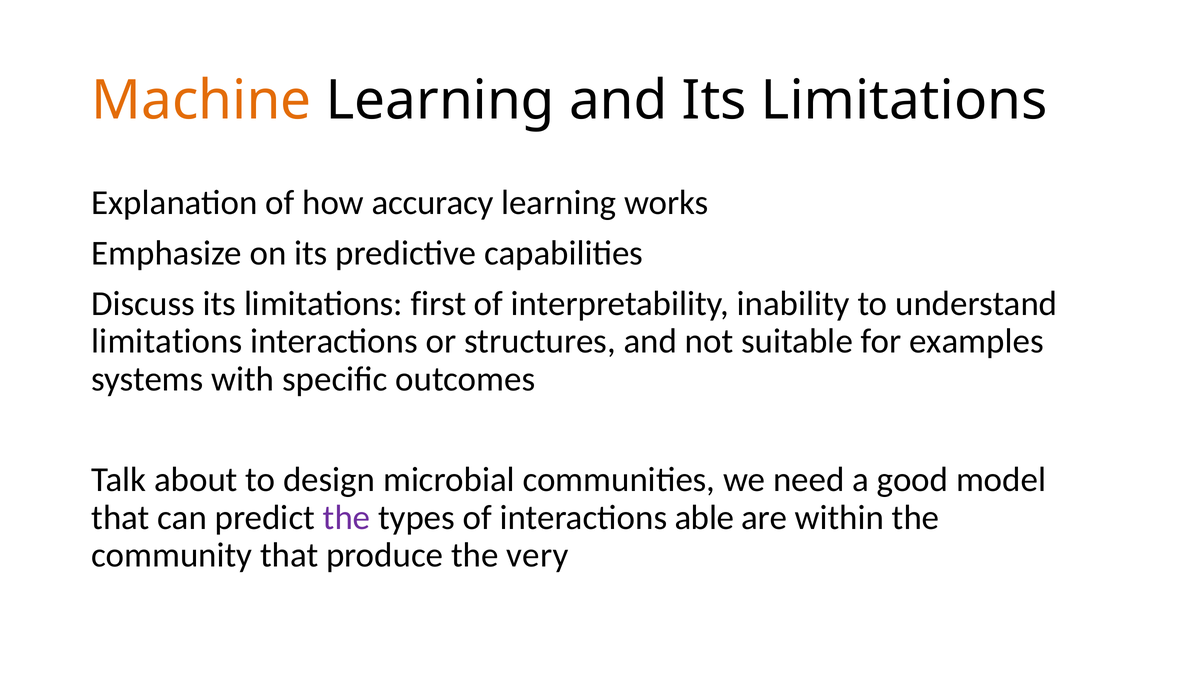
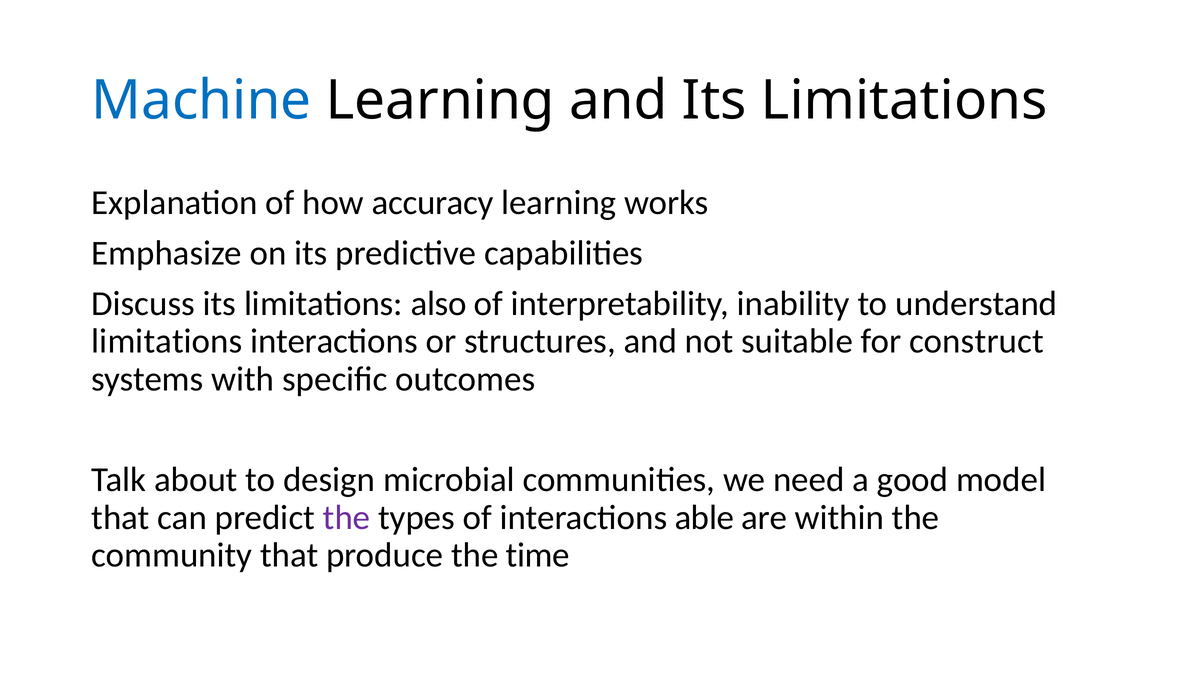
Machine colour: orange -> blue (201, 101)
first: first -> also (439, 303)
examples: examples -> construct (976, 341)
very: very -> time (538, 555)
